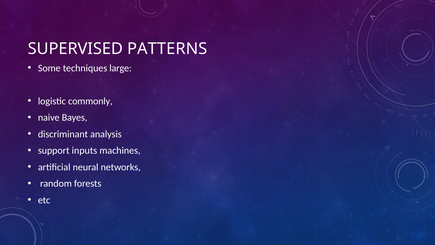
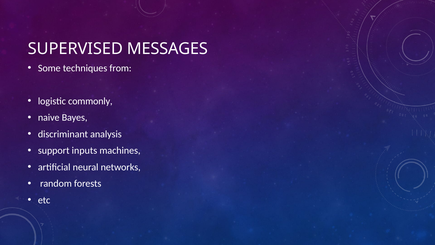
PATTERNS: PATTERNS -> MESSAGES (167, 49)
large: large -> from (121, 68)
